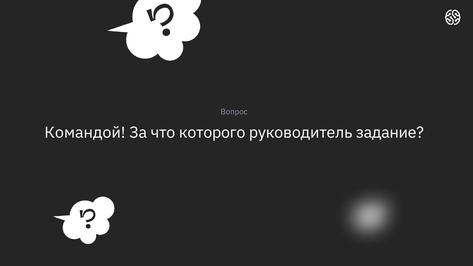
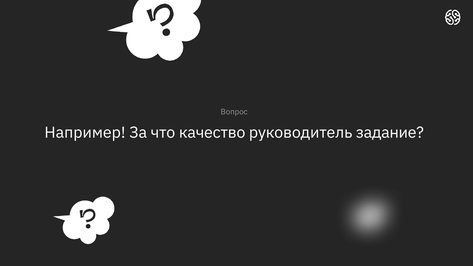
Командой: Командой -> Например (85, 133)
которого: которого -> качество (212, 133)
